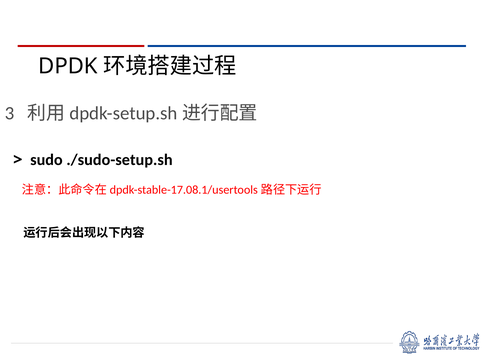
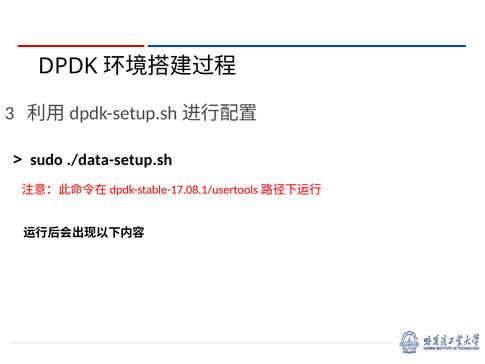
./sudo-setup.sh: ./sudo-setup.sh -> ./data-setup.sh (119, 160)
